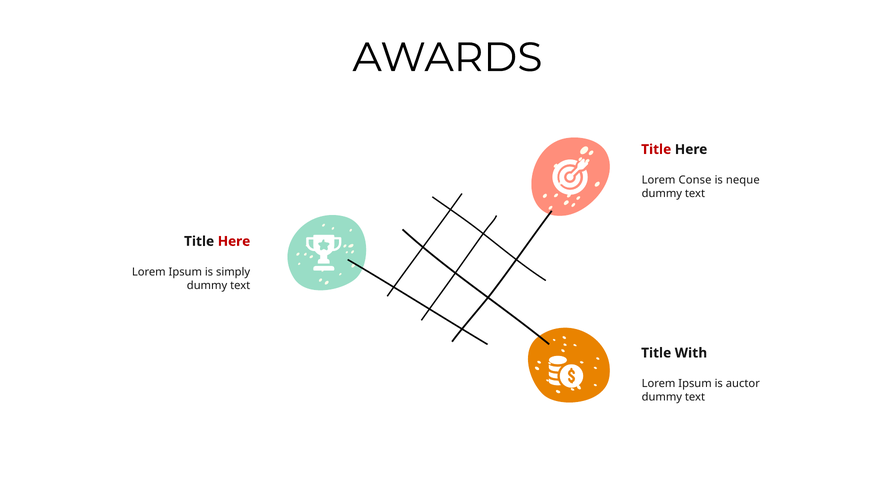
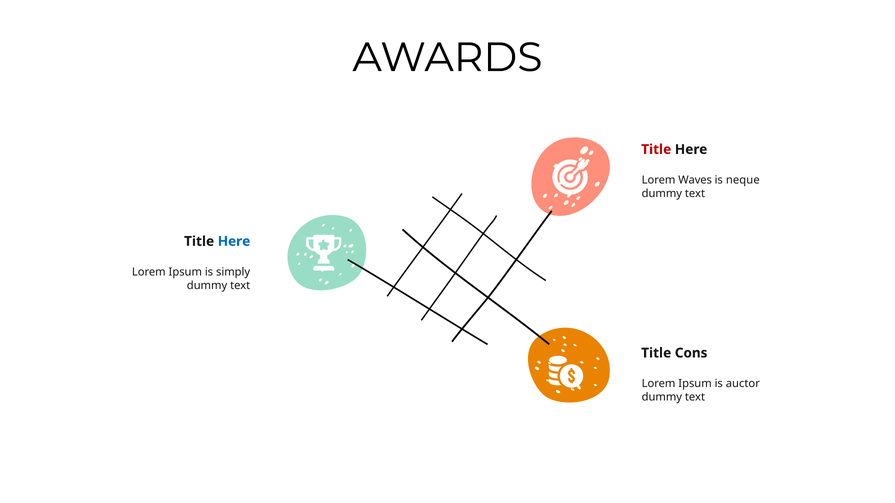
Conse: Conse -> Waves (695, 180)
Here colour: red -> blue (234, 242)
With: With -> Cons (691, 353)
